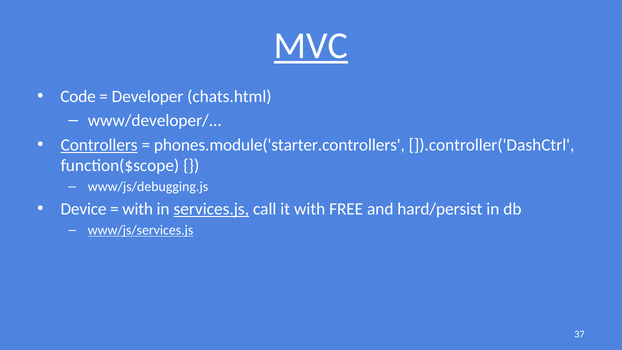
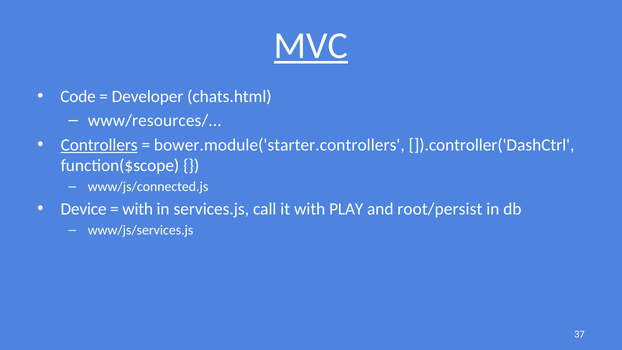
www/developer/: www/developer/ -> www/resources/ (155, 121)
phones.module('starter.controllers: phones.module('starter.controllers -> bower.module('starter.controllers (279, 145)
www/js/debugging.js: www/js/debugging.js -> www/js/connected.js (148, 187)
services.js underline: present -> none (211, 209)
FREE: FREE -> PLAY (346, 209)
hard/persist: hard/persist -> root/persist (440, 209)
www/js/services.js underline: present -> none (141, 230)
